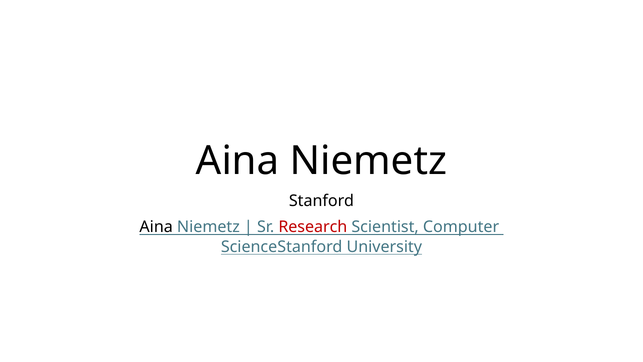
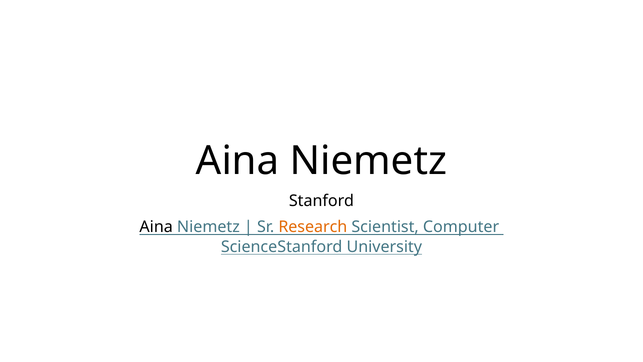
Research colour: red -> orange (313, 227)
